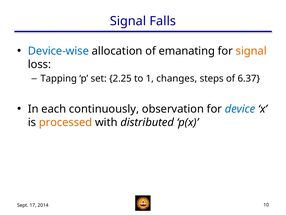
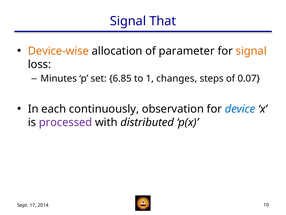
Falls: Falls -> That (163, 21)
Device-wise colour: blue -> orange (58, 51)
emanating: emanating -> parameter (187, 51)
Tapping: Tapping -> Minutes (59, 78)
2.25: 2.25 -> 6.85 (120, 78)
6.37: 6.37 -> 0.07 (249, 78)
processed colour: orange -> purple (66, 122)
